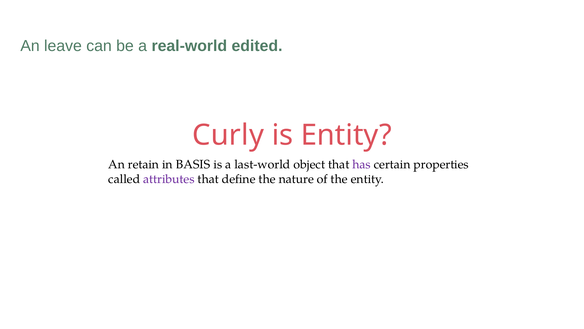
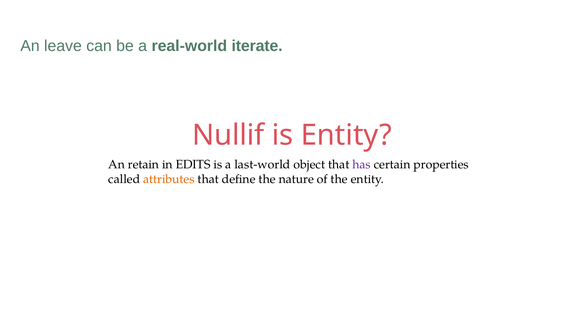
edited: edited -> iterate (257, 46)
Curly: Curly -> Nullif (228, 135)
BASIS: BASIS -> EDITS (193, 164)
attributes colour: purple -> orange (169, 179)
